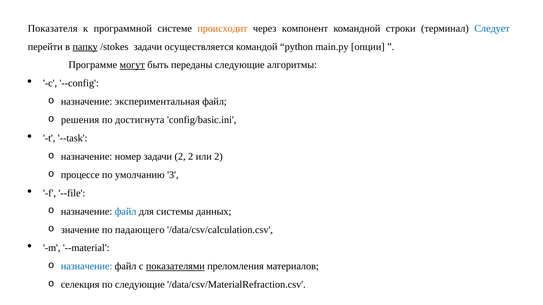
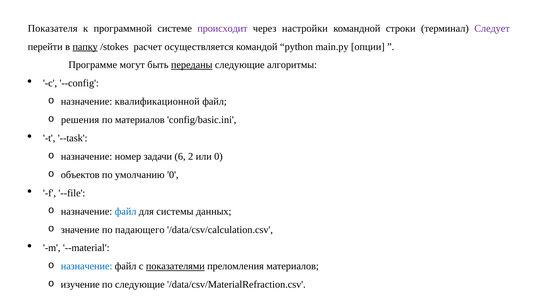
происходит colour: orange -> purple (222, 28)
компонент: компонент -> настройки (305, 28)
Следует colour: blue -> purple (492, 28)
/stokes задачи: задачи -> расчет (148, 47)
могут underline: present -> none (132, 65)
переданы underline: none -> present (192, 65)
экспериментальная: экспериментальная -> квалификационной (157, 102)
по достигнута: достигнута -> материалов (140, 120)
задачи 2: 2 -> 6 (180, 157)
или 2: 2 -> 0 (218, 157)
процессе: процессе -> объектов (80, 175)
умолчанию 3: 3 -> 0 (173, 175)
селекция: селекция -> изучение (80, 285)
